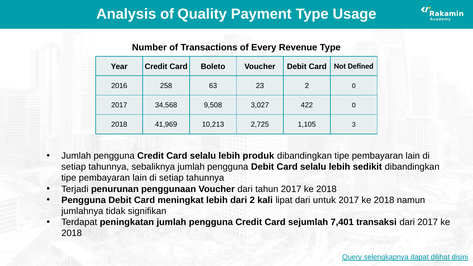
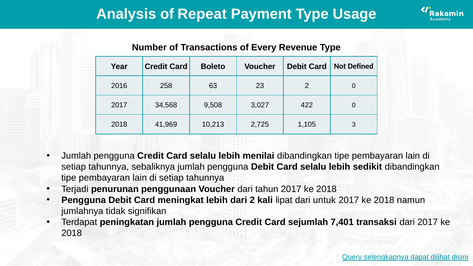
Quality: Quality -> Repeat (202, 14)
produk: produk -> menilai (258, 156)
